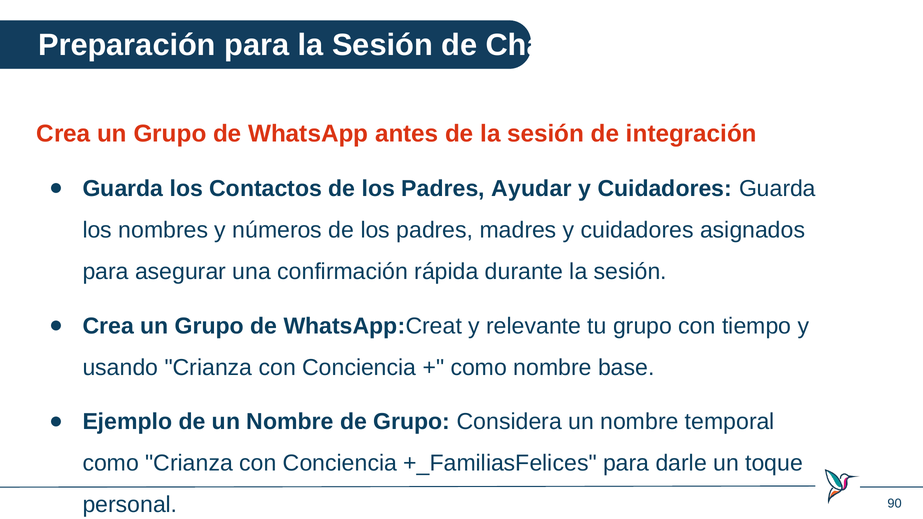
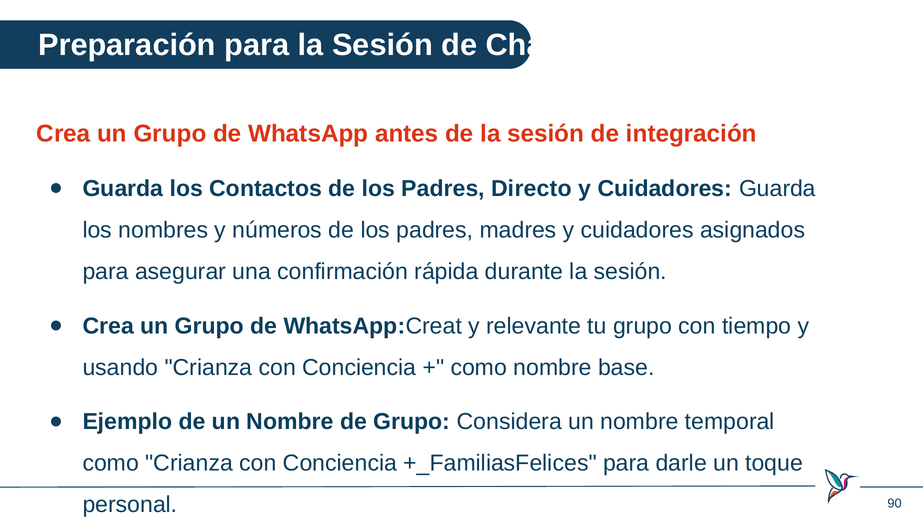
Ayudar: Ayudar -> Directo (531, 189)
